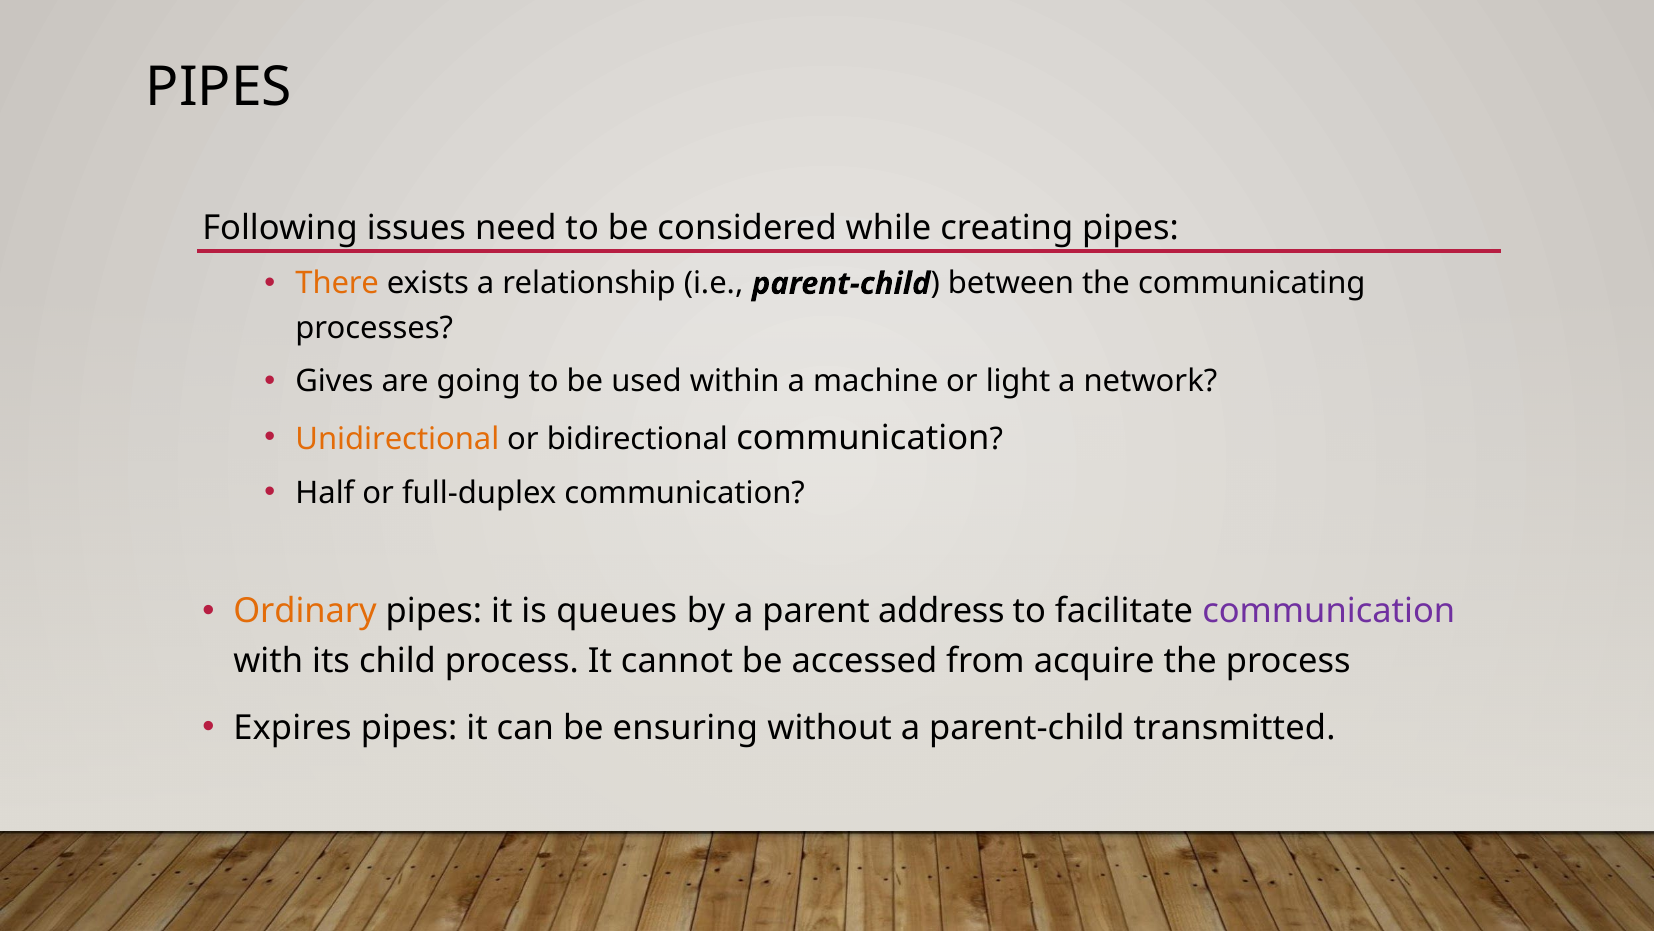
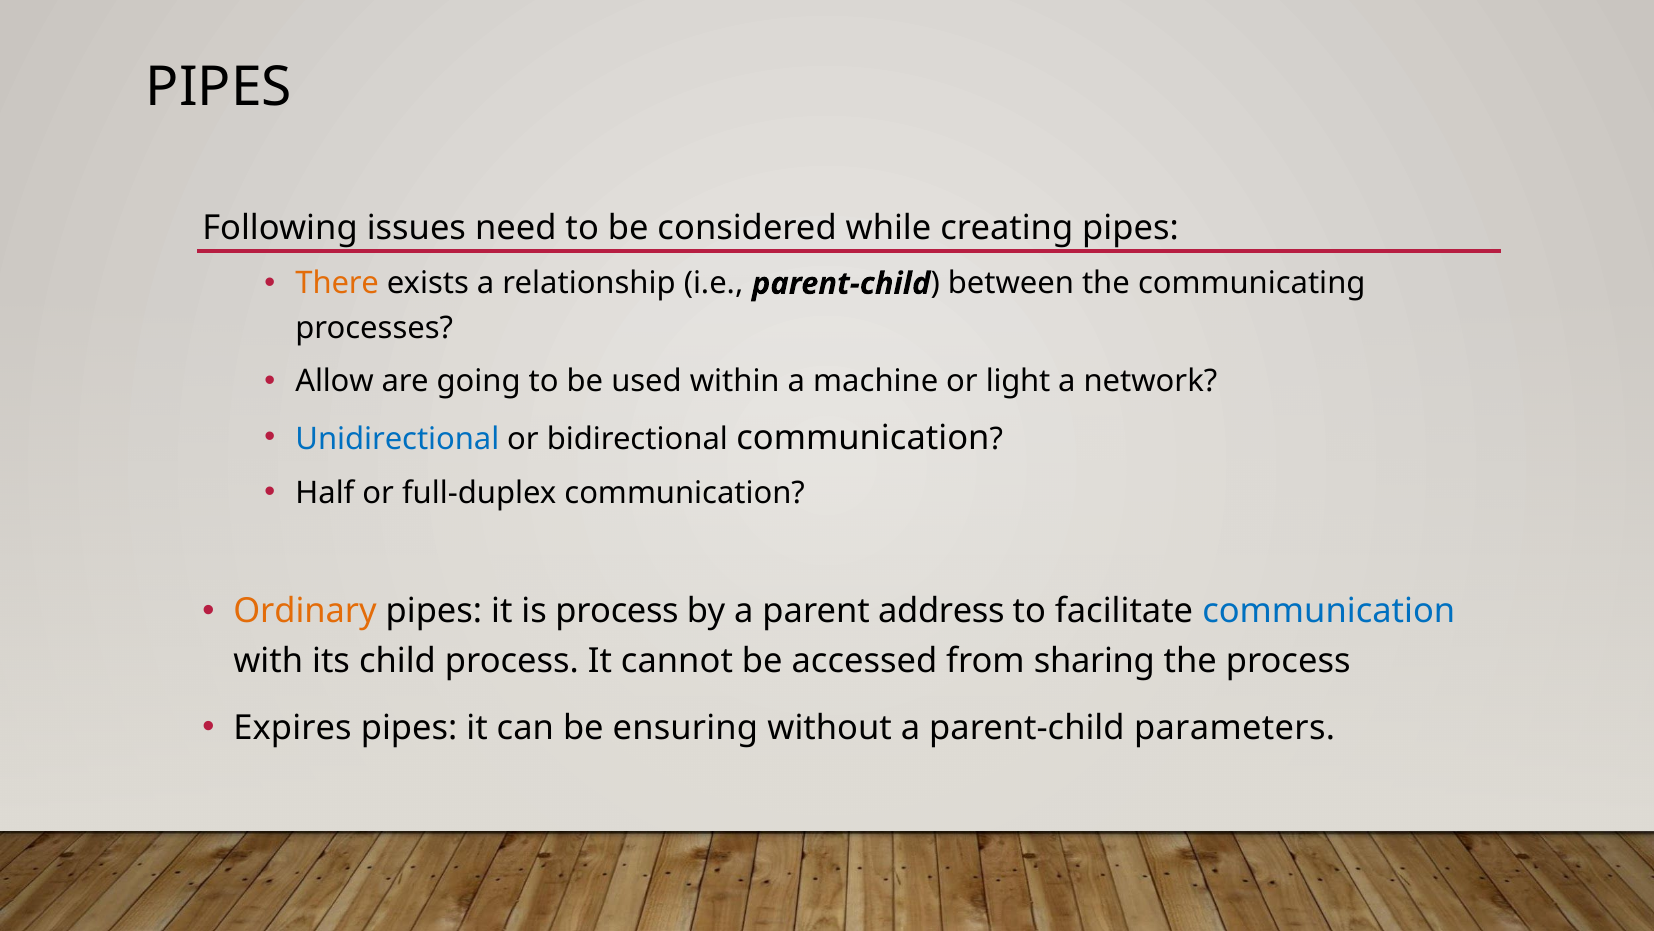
Gives: Gives -> Allow (335, 381)
Unidirectional colour: orange -> blue (397, 439)
is queues: queues -> process (617, 611)
communication colour: purple -> blue (1329, 611)
acquire: acquire -> sharing (1094, 661)
transmitted: transmitted -> parameters (1235, 728)
